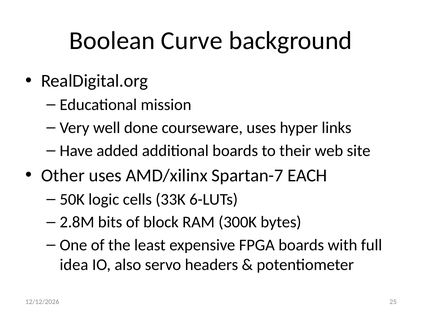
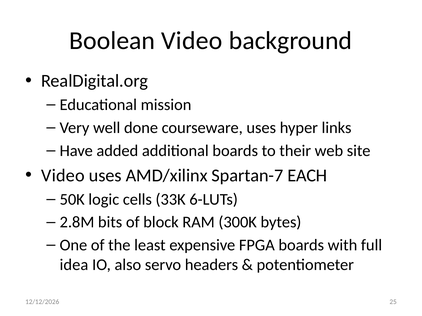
Boolean Curve: Curve -> Video (192, 41)
Other: Other -> Video (63, 176)
